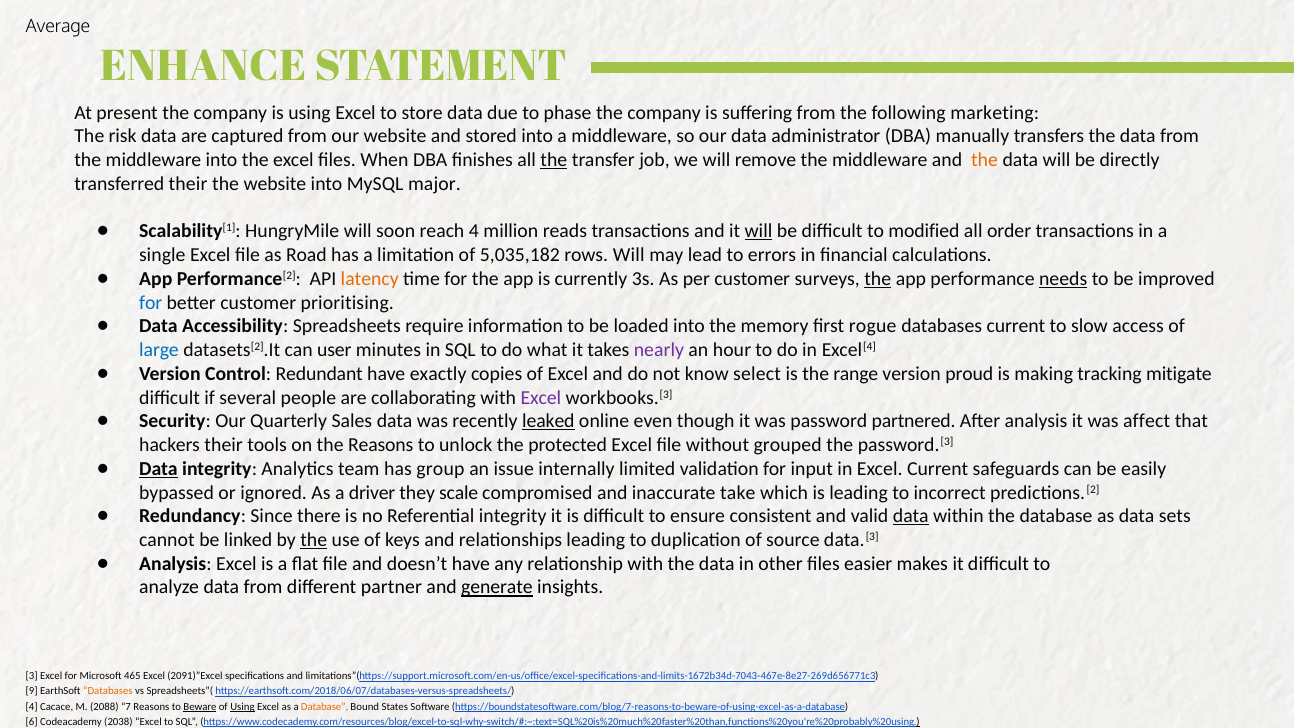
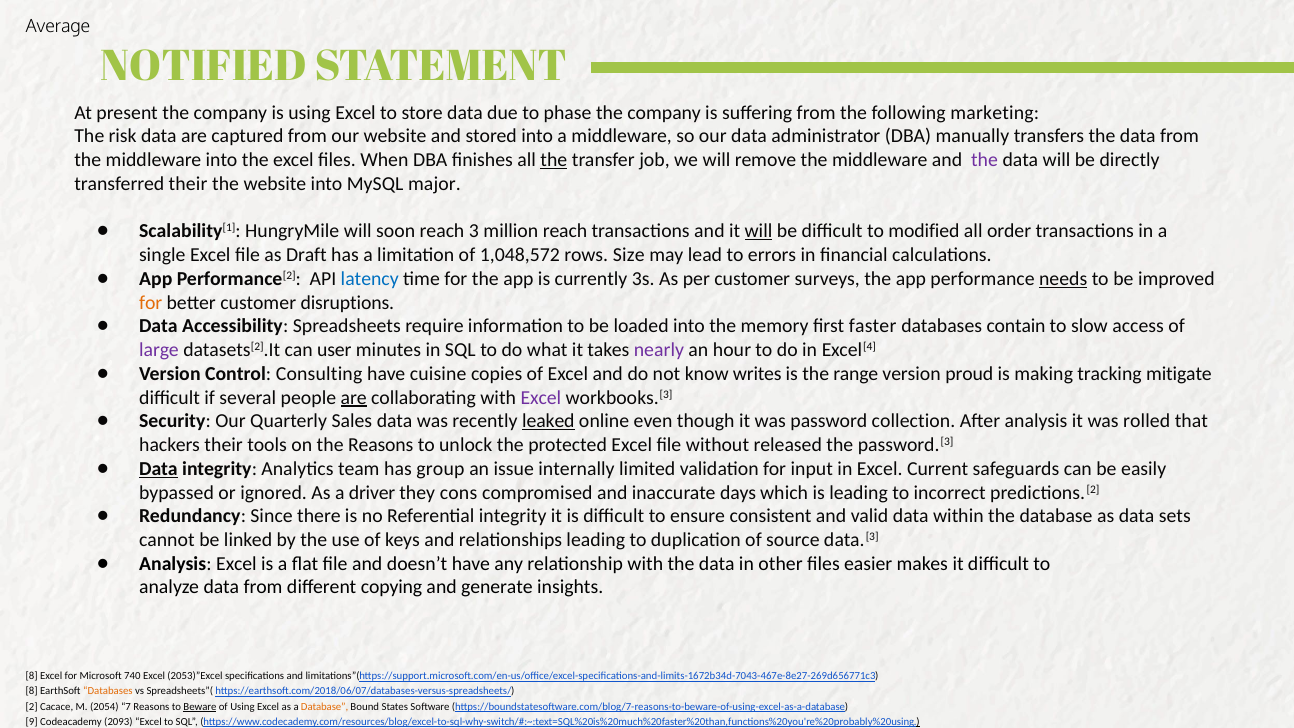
ENHANCE: ENHANCE -> NOTIFIED (203, 67)
the colour: orange -> purple (985, 160)
reach 4: 4 -> 3 (474, 231)
million reads: reads -> reach (565, 231)
Road: Road -> Draft (306, 255)
5,035,182: 5,035,182 -> 1,048,572 (520, 255)
rows Will: Will -> Size (629, 255)
latency colour: orange -> blue (370, 279)
the underline: present -> none (878, 279)
for colour: blue -> orange (151, 303)
prioritising: prioritising -> disruptions (347, 303)
rogue: rogue -> faster (873, 326)
databases current: current -> contain (1016, 326)
large colour: blue -> purple (159, 350)
Redundant: Redundant -> Consulting (319, 374)
exactly: exactly -> cuisine (438, 374)
select: select -> writes (757, 374)
are underline: none -> present (354, 397)
partnered: partnered -> collection (913, 421)
affect: affect -> rolled (1147, 421)
grouped: grouped -> released (788, 445)
scale: scale -> cons (459, 492)
take: take -> days (738, 492)
data underline: present -> none (911, 516)
the underline: present -> none (314, 540)
partner: partner -> copying (392, 587)
generate underline: present -> none (497, 587)
3: 3 -> 8 (32, 676)
465: 465 -> 740 (132, 676)
2091)”Excel: 2091)”Excel -> 2053)”Excel (195, 676)
9: 9 -> 8 (32, 691)
4: 4 -> 2 (32, 706)
2088: 2088 -> 2054 (104, 706)
Using underline: present -> none (242, 706)
6: 6 -> 9 (32, 721)
2038: 2038 -> 2093 (118, 721)
